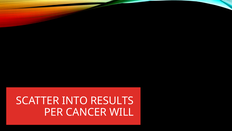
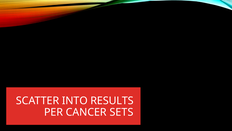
WILL: WILL -> SETS (121, 112)
